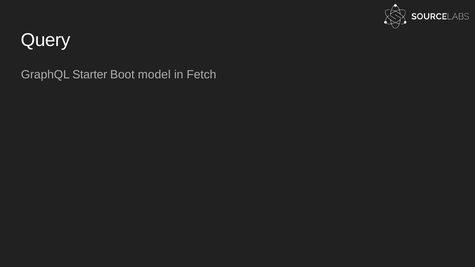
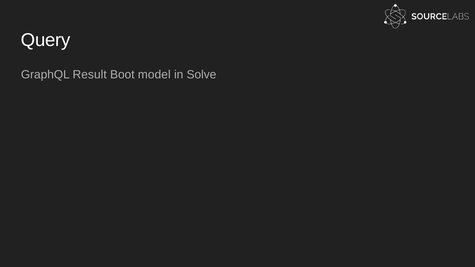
Starter: Starter -> Result (90, 75)
Fetch: Fetch -> Solve (201, 75)
